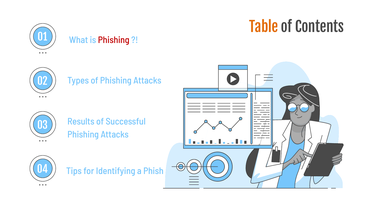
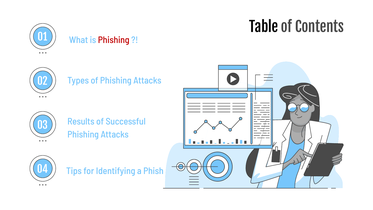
Table colour: orange -> black (264, 27)
